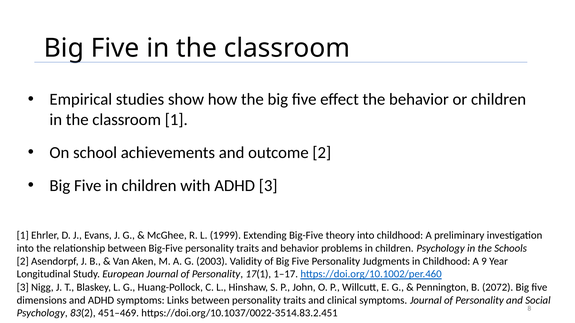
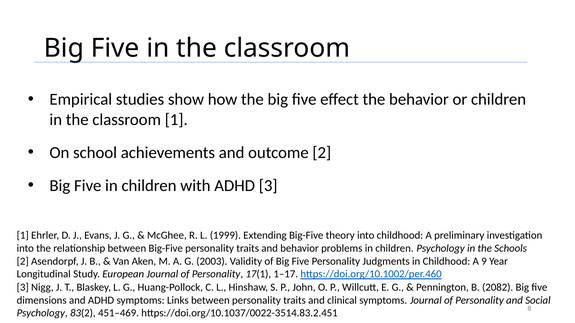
2072: 2072 -> 2082 (498, 288)
